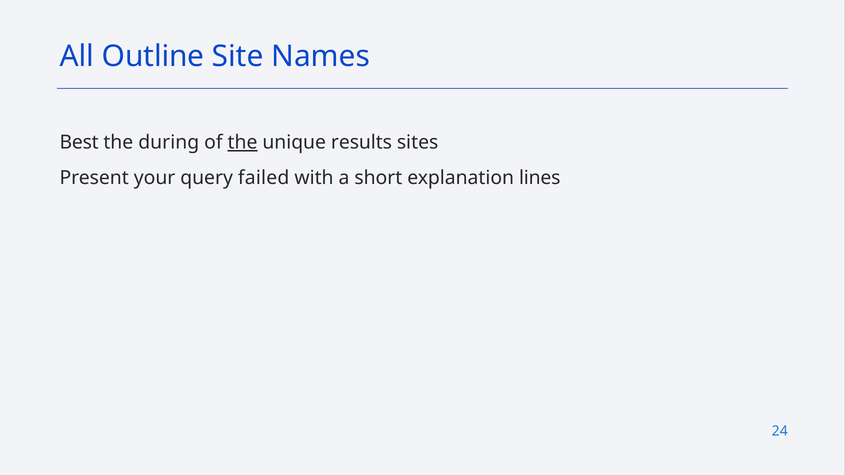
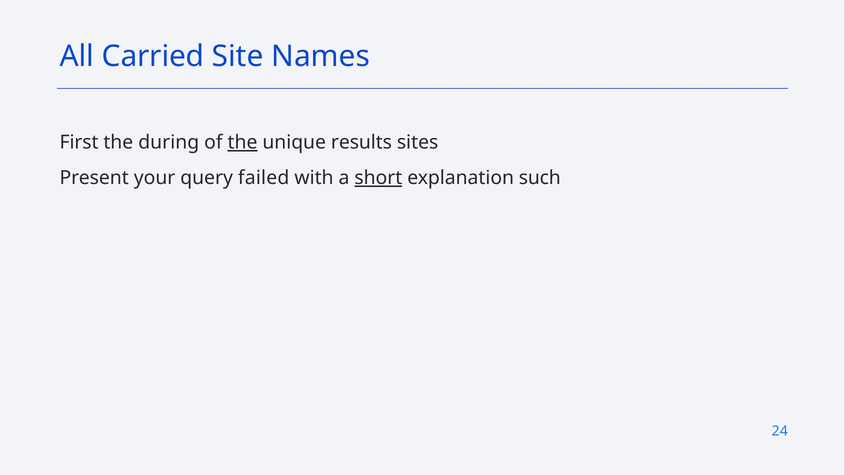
Outline: Outline -> Carried (153, 56)
Best: Best -> First (79, 143)
short underline: none -> present (378, 178)
lines: lines -> such (540, 178)
